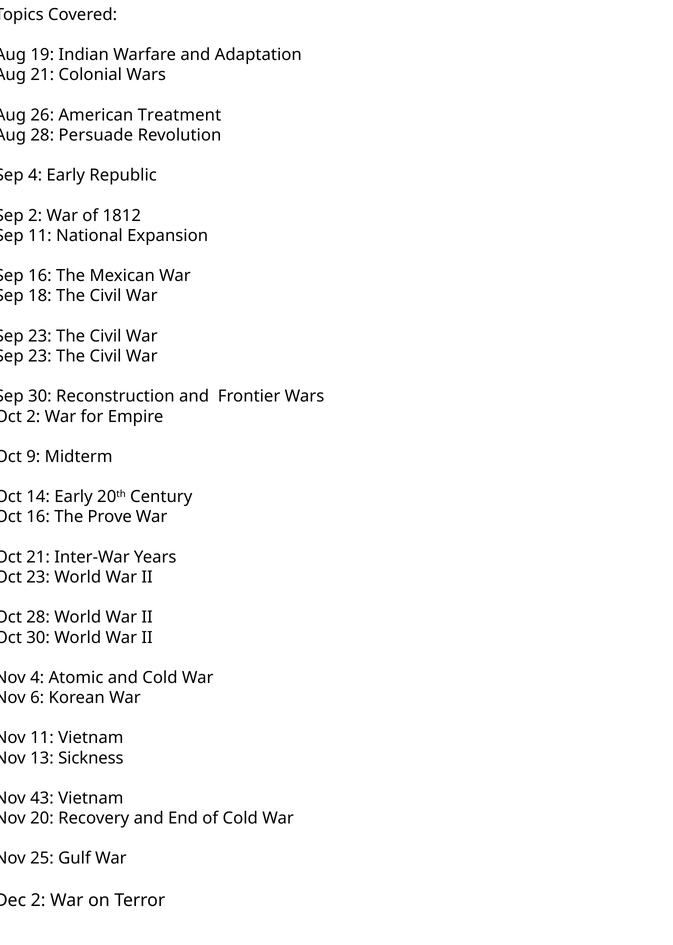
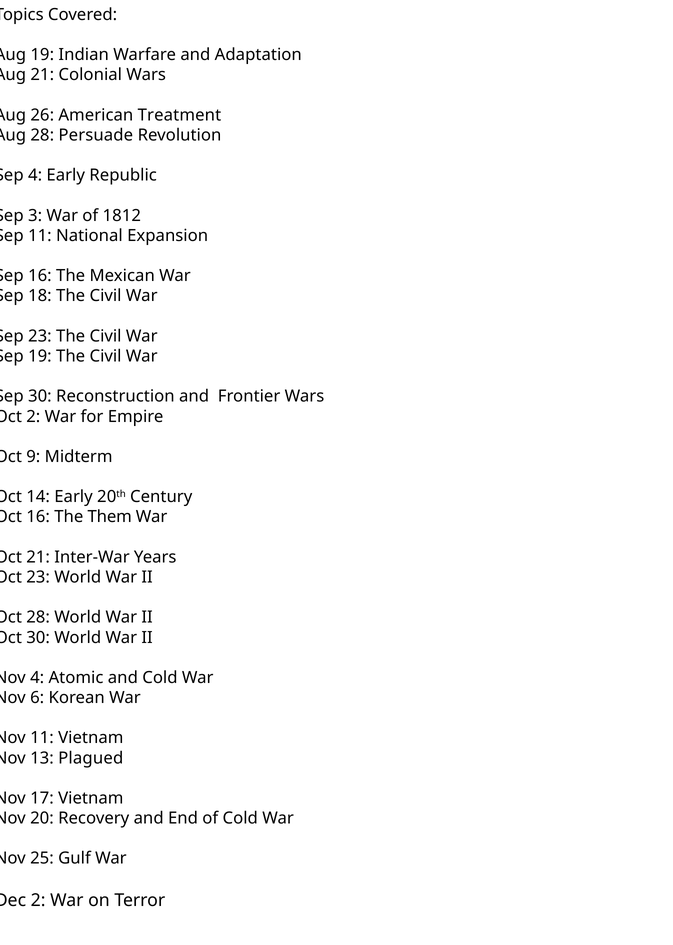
2: 2 -> 3 (35, 215)
23: 23 -> 19 (40, 356)
Prove: Prove -> Them (110, 517)
Sickness: Sickness -> Plagued (91, 758)
43: 43 -> 17 (42, 798)
